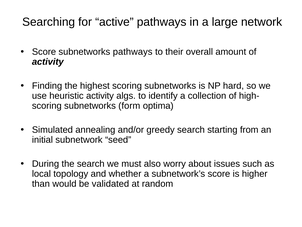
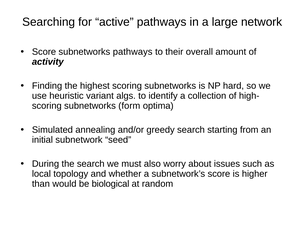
heuristic activity: activity -> variant (100, 96)
validated: validated -> biological (111, 183)
